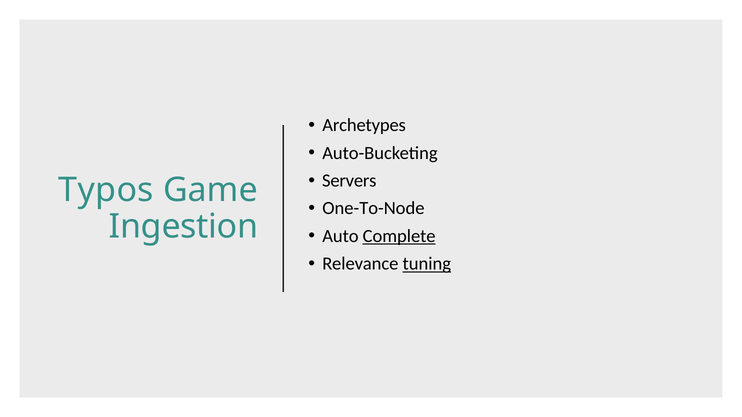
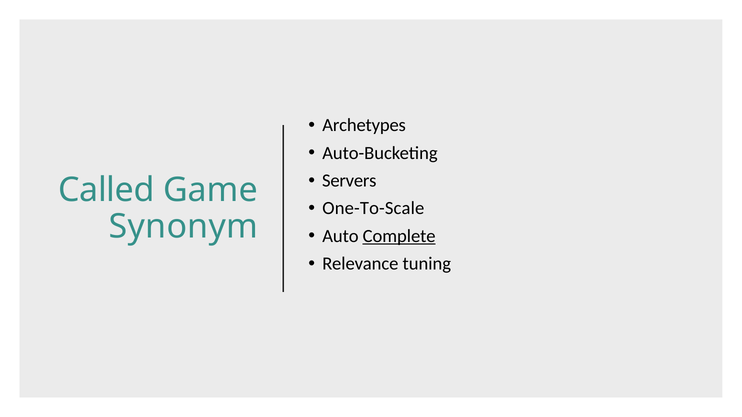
Typos: Typos -> Called (106, 190)
One-To-Node: One-To-Node -> One-To-Scale (373, 209)
Ingestion: Ingestion -> Synonym (183, 227)
tuning underline: present -> none (427, 264)
